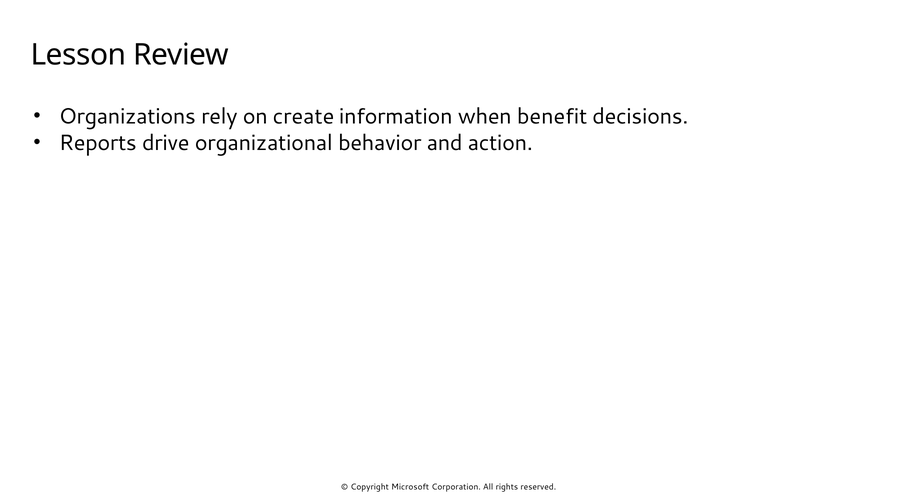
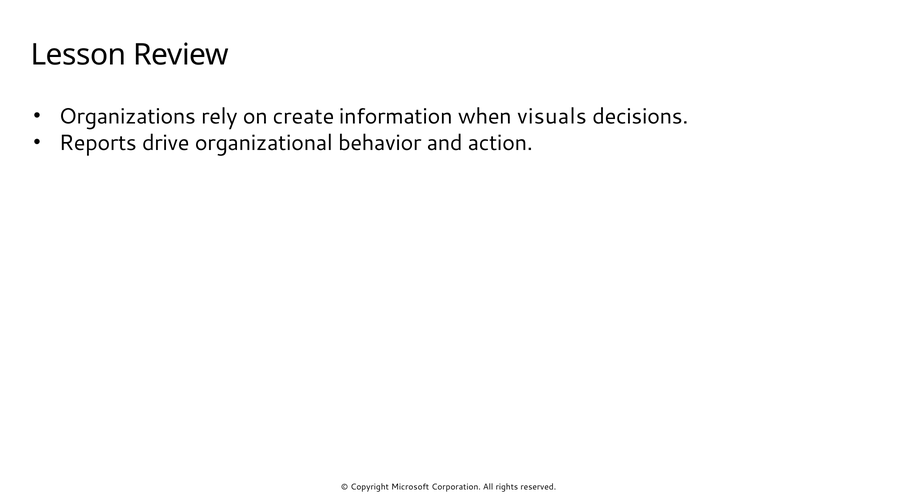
benefit: benefit -> visuals (552, 117)
